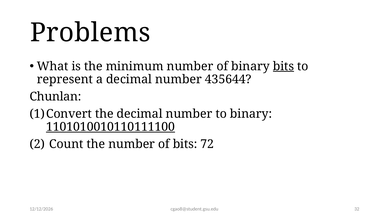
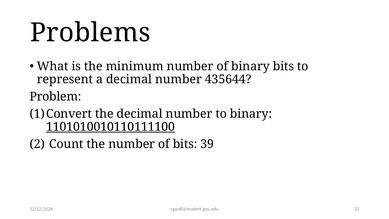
bits underline: present -> none (283, 66)
Chunlan: Chunlan -> Problem (55, 97)
72: 72 -> 39 (207, 144)
